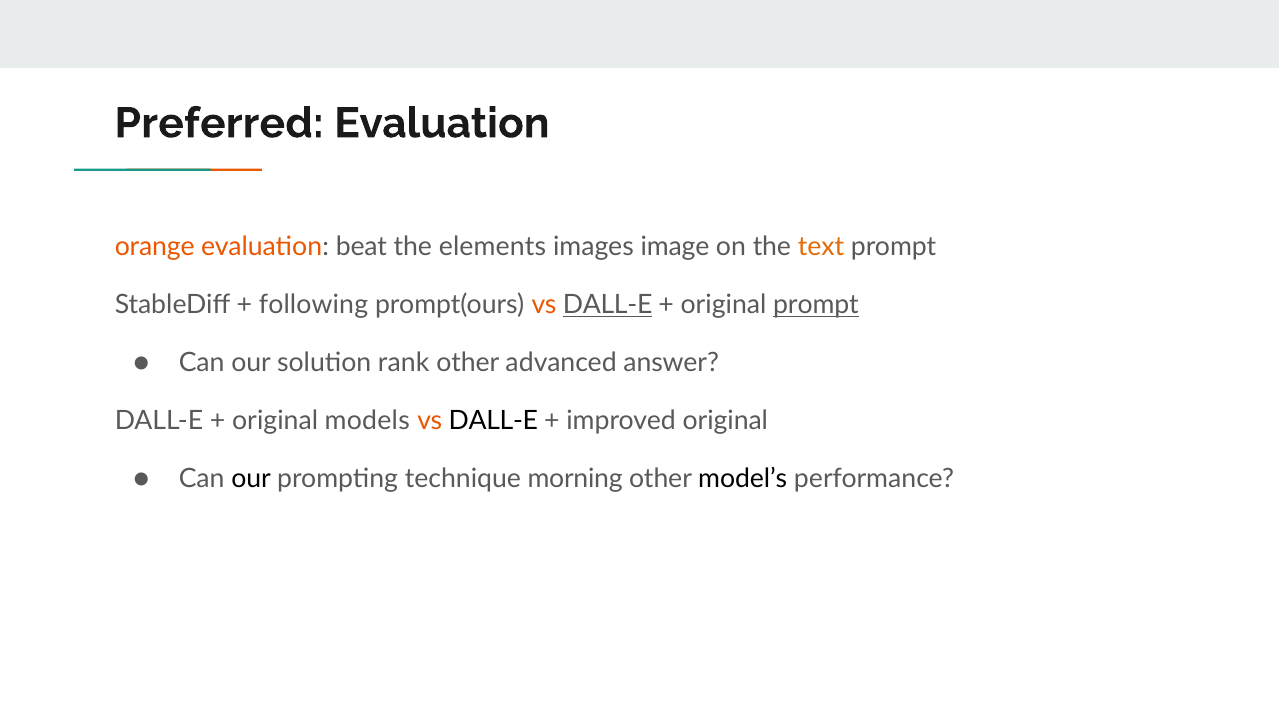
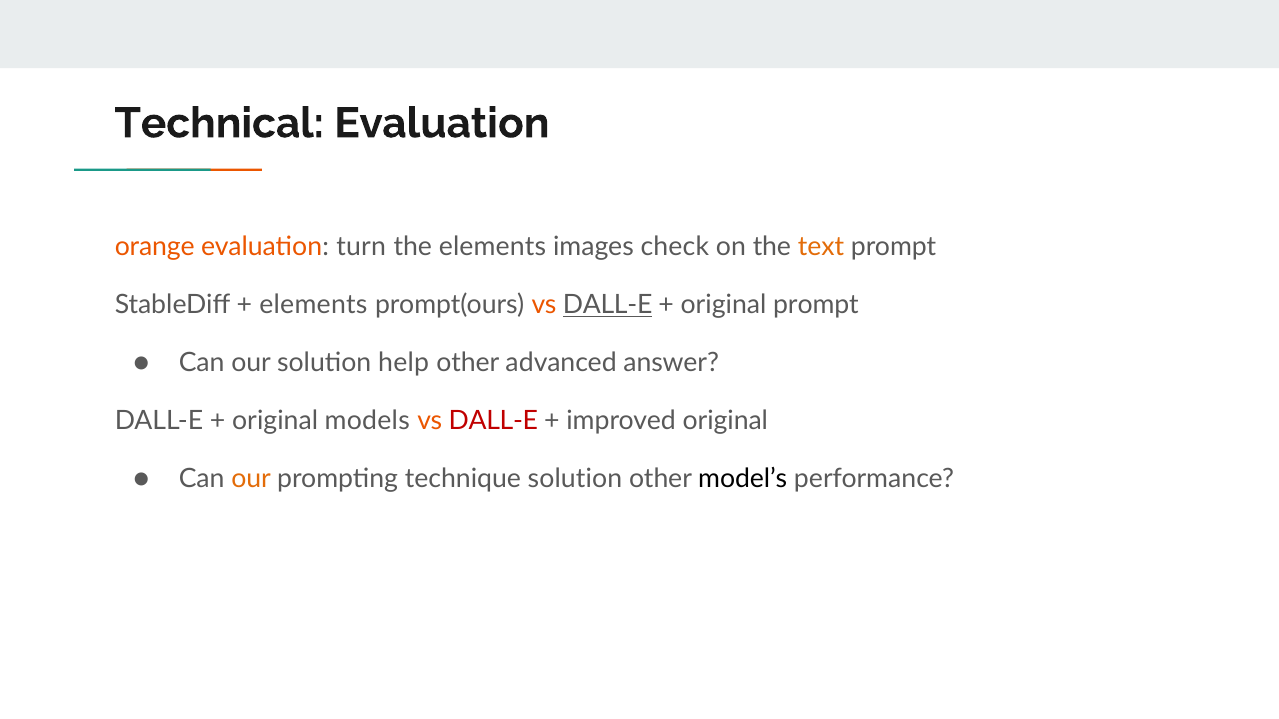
Preferred: Preferred -> Technical (219, 123)
beat: beat -> turn (361, 247)
image: image -> check (675, 247)
following: following -> elements (313, 305)
prompt underline: present -> none (816, 305)
rank: rank -> help (404, 363)
DALL-E colour: black -> red (493, 421)
our colour: black -> orange (251, 479)
technique morning: morning -> solution (575, 479)
